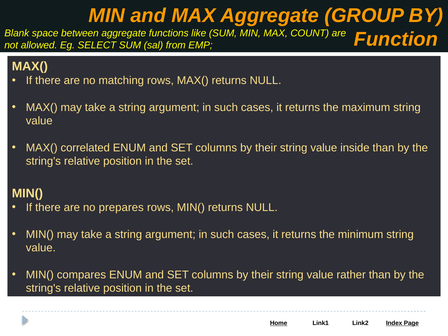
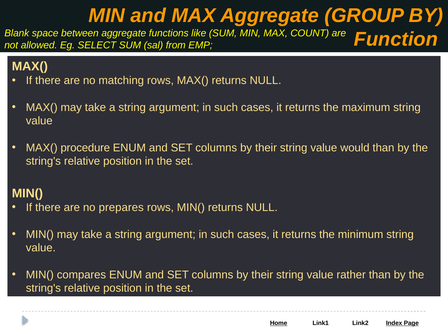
correlated: correlated -> procedure (85, 148)
inside: inside -> would (355, 148)
